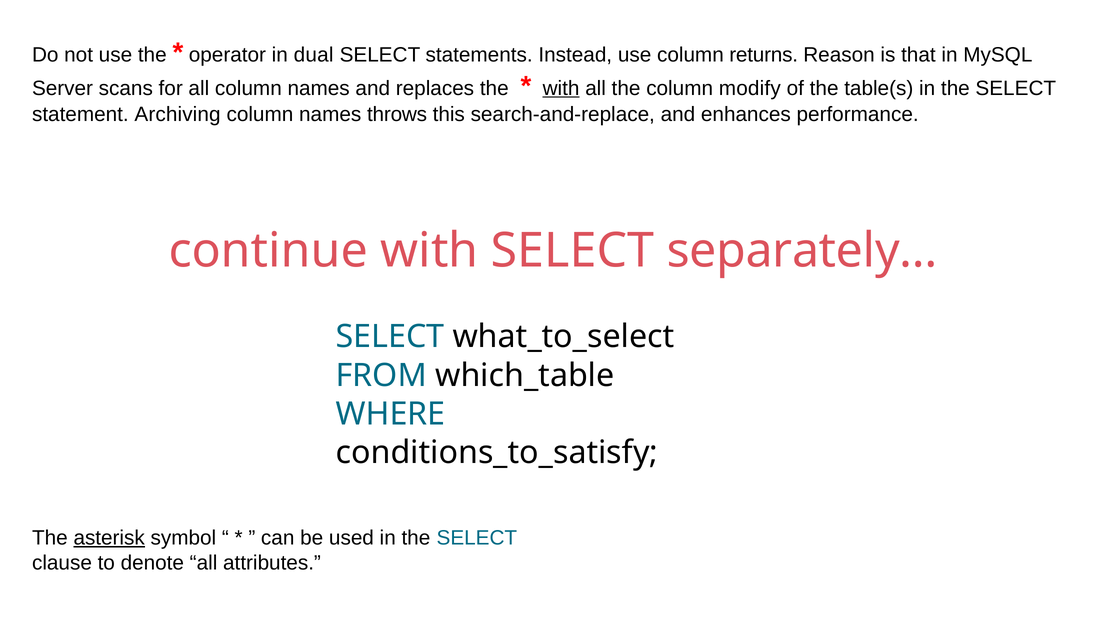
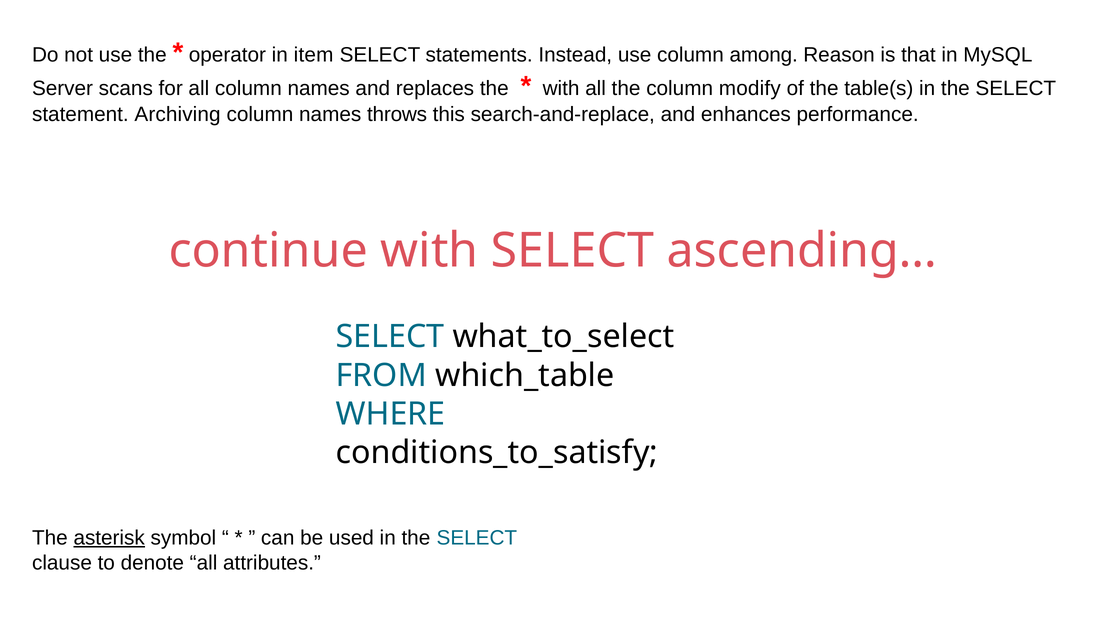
dual: dual -> item (314, 55)
returns: returns -> among (764, 55)
with underline: present -> none (561, 88)
separately…: separately… -> ascending… (802, 251)
